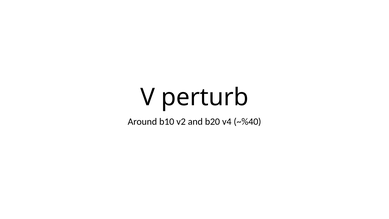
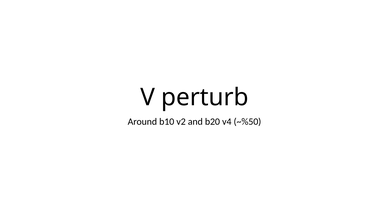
~%40: ~%40 -> ~%50 (247, 122)
